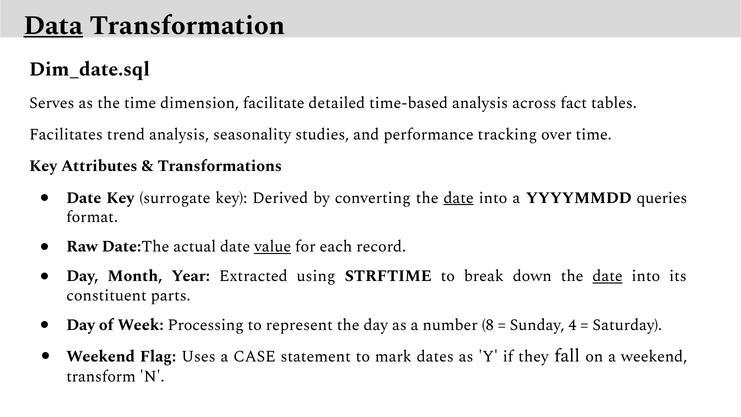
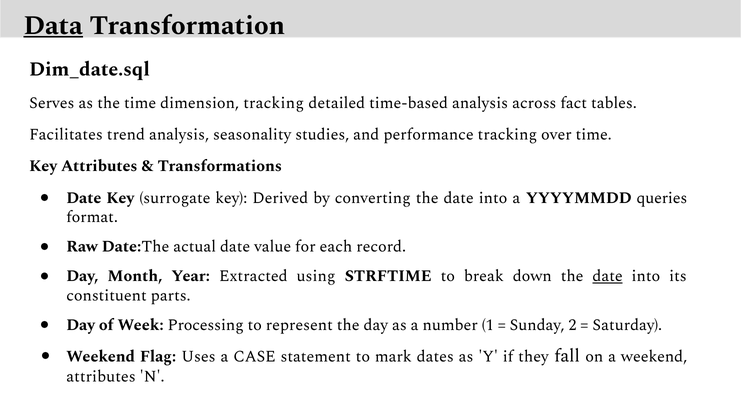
dimension facilitate: facilitate -> tracking (274, 103)
date underline: present -> none (459, 198)
value underline: present -> none (273, 247)
8: 8 -> 1 (488, 325)
4: 4 -> 2 (572, 325)
transform: transform -> attributes (101, 376)
